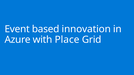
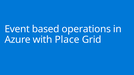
innovation: innovation -> operations (86, 29)
